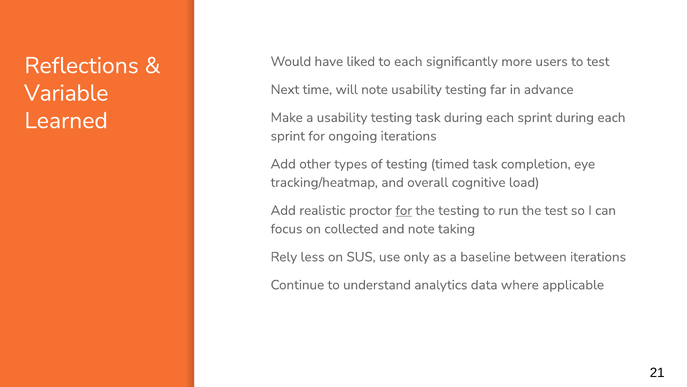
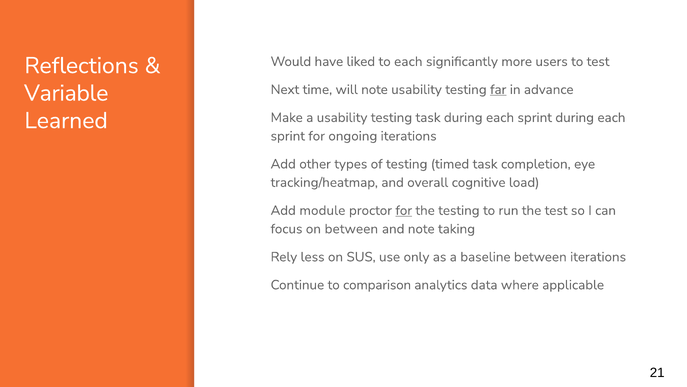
far underline: none -> present (498, 89)
realistic: realistic -> module (322, 210)
on collected: collected -> between (351, 229)
understand: understand -> comparison (377, 285)
